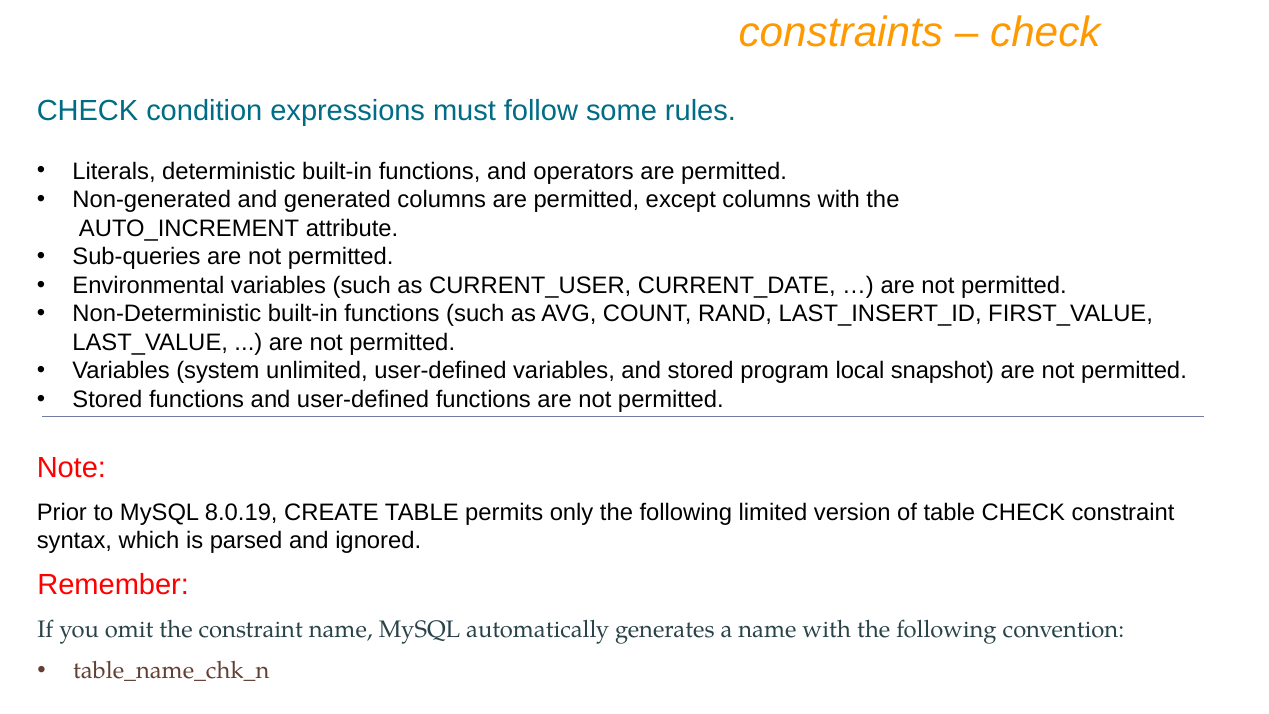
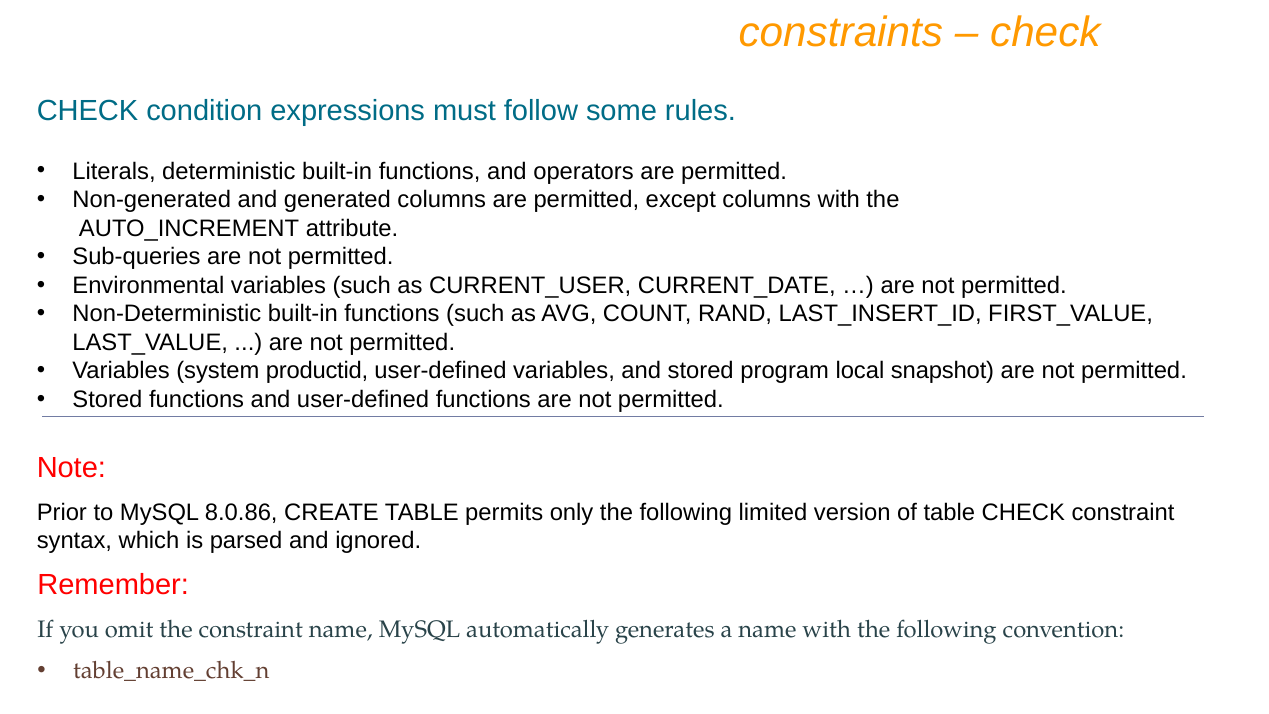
unlimited: unlimited -> productid (317, 371)
8.0.19: 8.0.19 -> 8.0.86 (241, 512)
